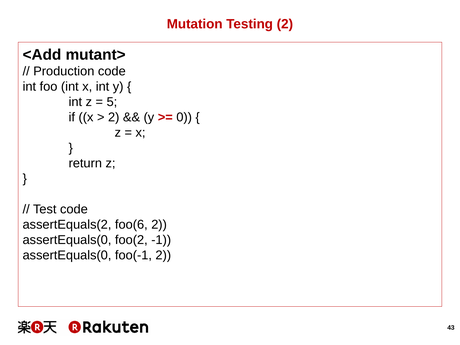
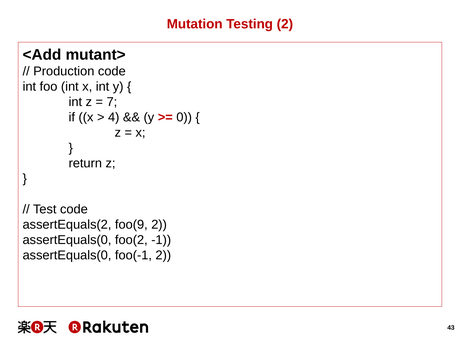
5: 5 -> 7 (112, 102)
2: 2 -> 4 (114, 117)
foo(6: foo(6 -> foo(9 (131, 225)
